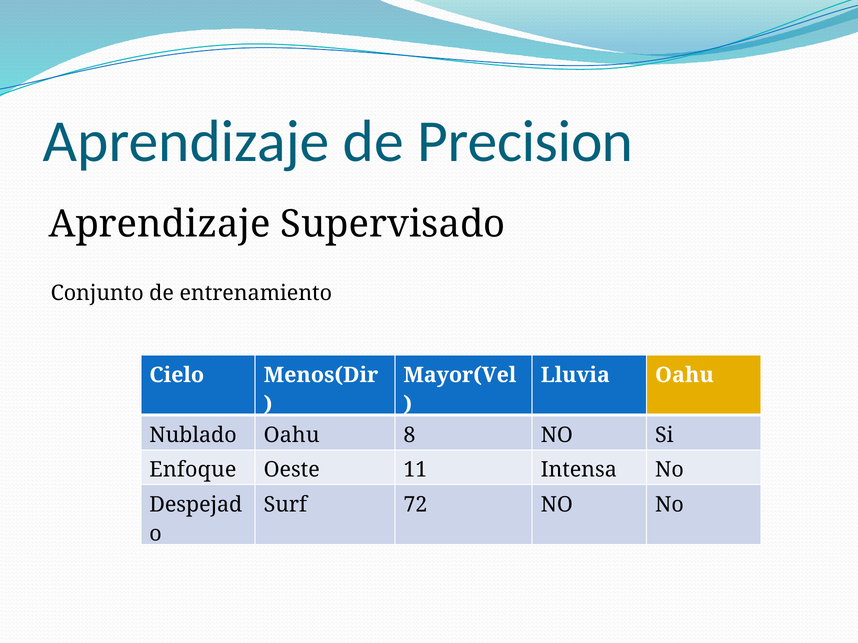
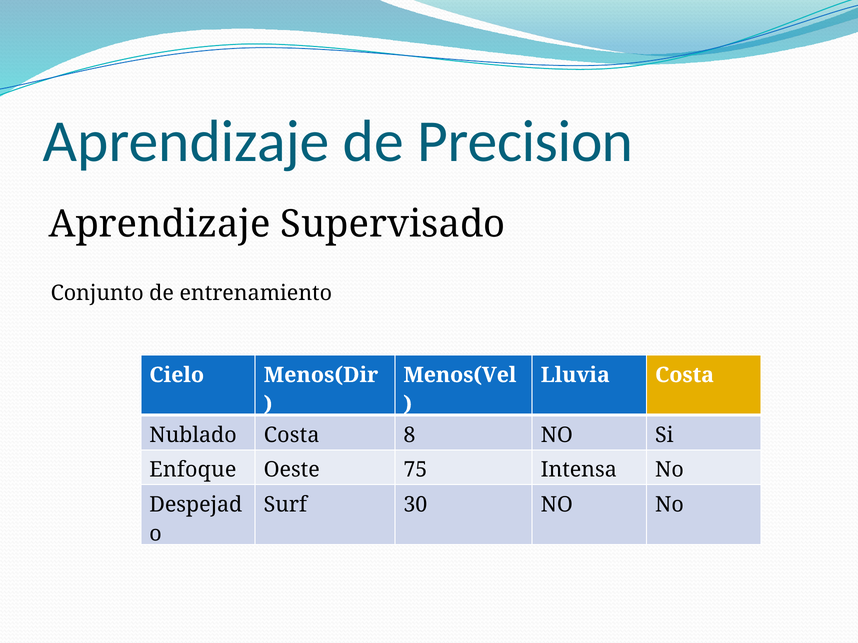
Mayor(Vel: Mayor(Vel -> Menos(Vel (460, 375)
Lluvia Oahu: Oahu -> Costa (685, 375)
Nublado Oahu: Oahu -> Costa (292, 435)
11: 11 -> 75 (415, 470)
72: 72 -> 30 (415, 505)
